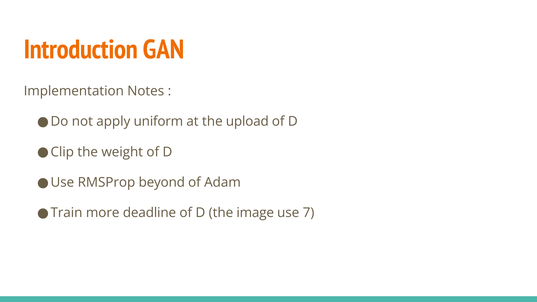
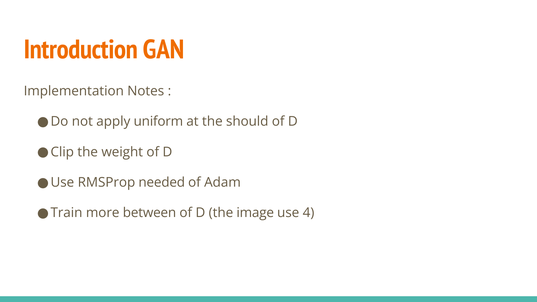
upload: upload -> should (247, 122)
beyond: beyond -> needed (162, 182)
deadline: deadline -> between (150, 213)
7: 7 -> 4 (309, 213)
